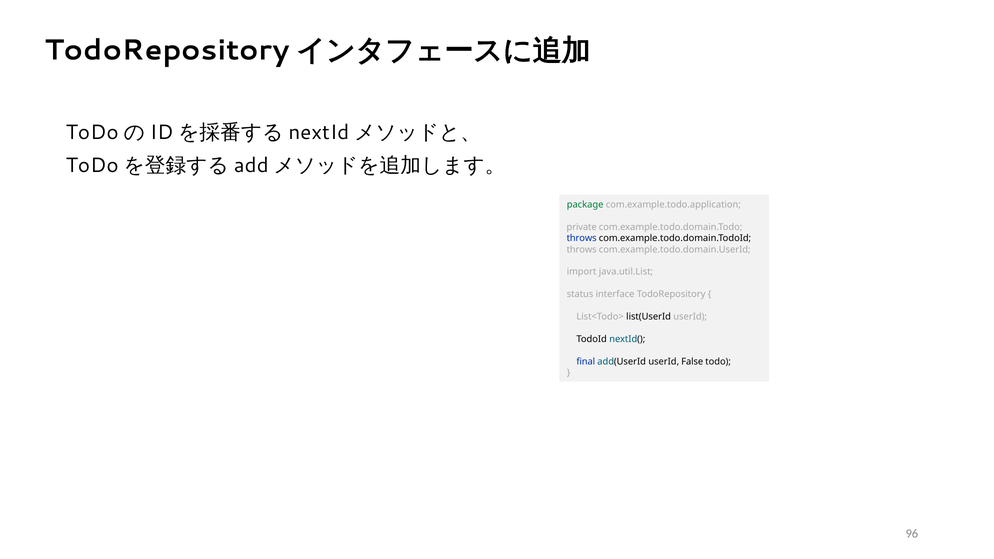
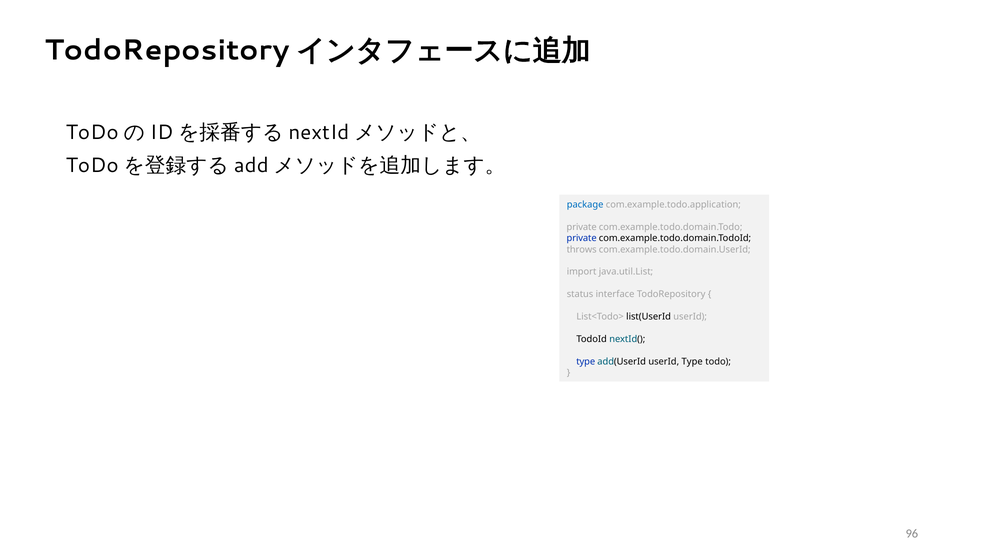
package colour: green -> blue (585, 205)
throws: throws -> private (582, 238)
final: final -> type (586, 362)
userId False: False -> Type (692, 362)
